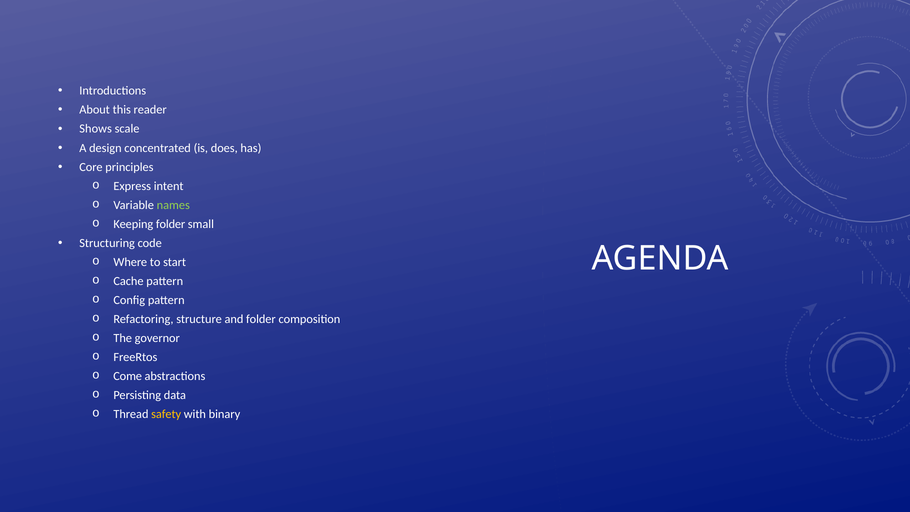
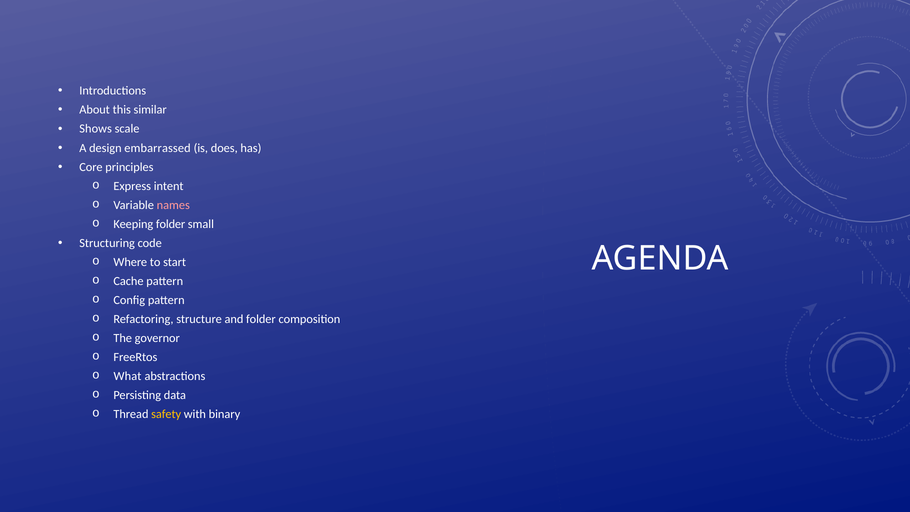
reader: reader -> similar (150, 110)
concentrated: concentrated -> embarrassed (158, 148)
names colour: light green -> pink (173, 205)
Come: Come -> What (128, 376)
